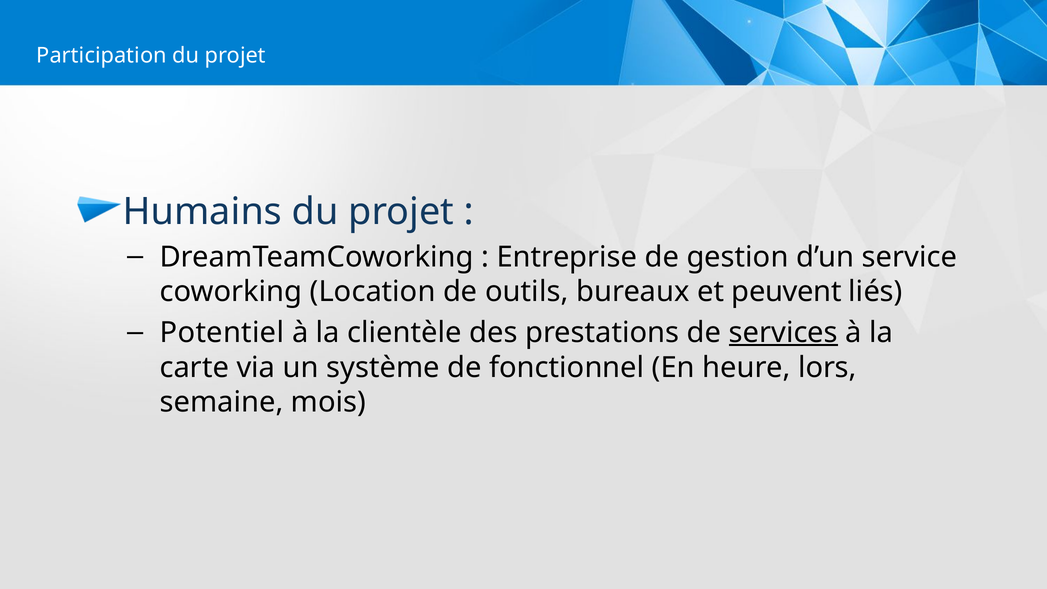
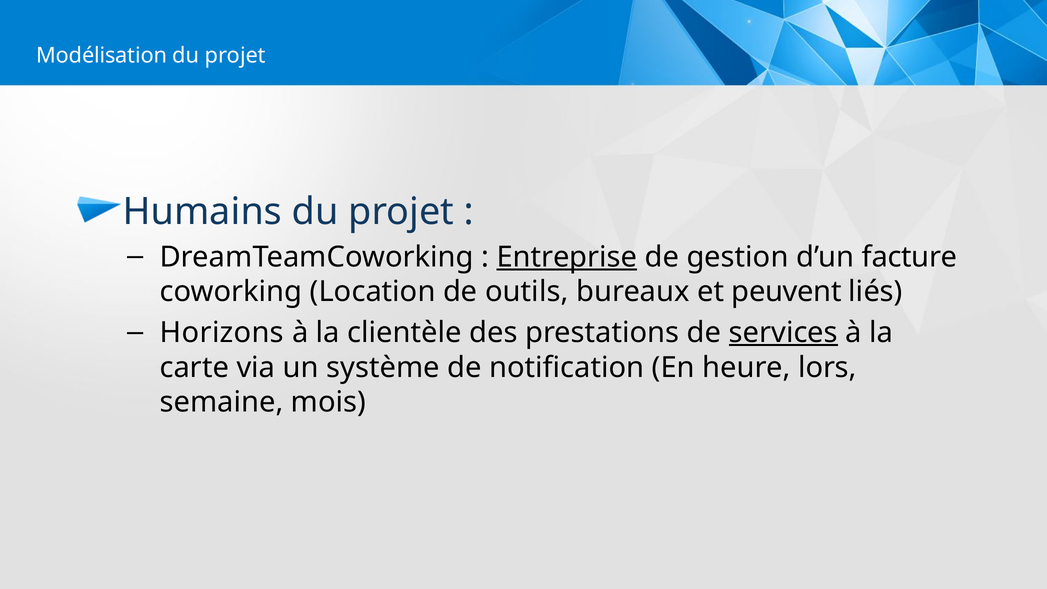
Participation: Participation -> Modélisation (102, 56)
Entreprise underline: none -> present (567, 257)
service: service -> facture (910, 257)
Potentiel: Potentiel -> Horizons (222, 333)
fonctionnel: fonctionnel -> notification (567, 367)
